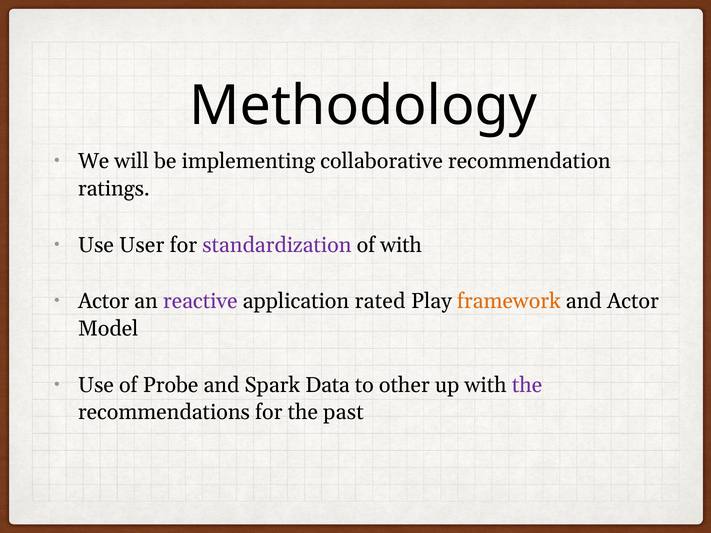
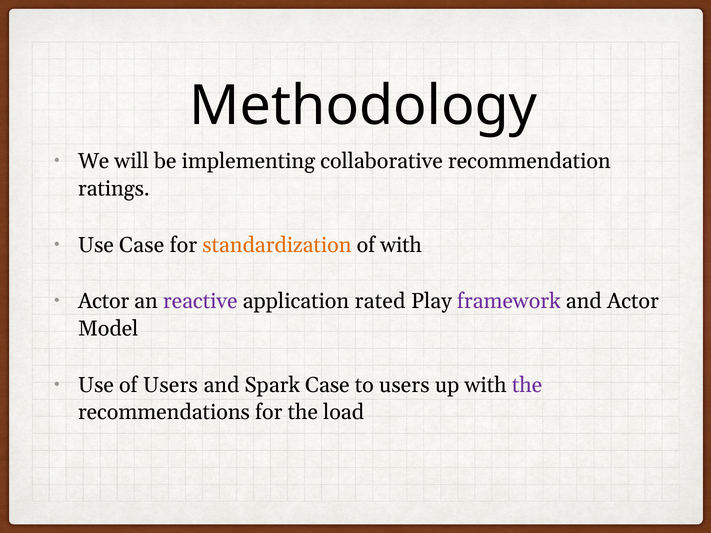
Use User: User -> Case (142, 245)
standardization colour: purple -> orange (277, 245)
framework colour: orange -> purple (509, 301)
of Probe: Probe -> Users (170, 385)
Spark Data: Data -> Case (327, 385)
to other: other -> users (404, 385)
past: past -> load (344, 412)
